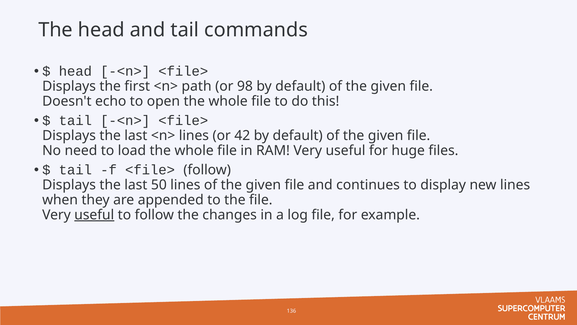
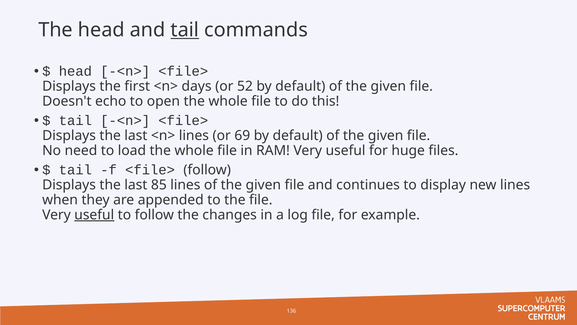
tail underline: none -> present (185, 30)
path: path -> days (197, 86)
98: 98 -> 52 (245, 86)
42: 42 -> 69 (242, 135)
50: 50 -> 85 (159, 185)
